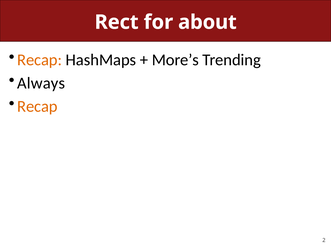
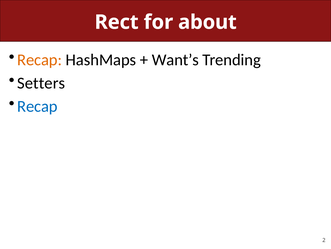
More’s: More’s -> Want’s (175, 60)
Always: Always -> Setters (41, 83)
Recap colour: orange -> blue (37, 106)
